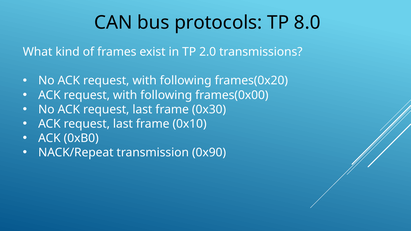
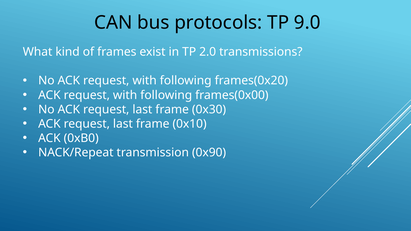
8.0: 8.0 -> 9.0 (307, 23)
